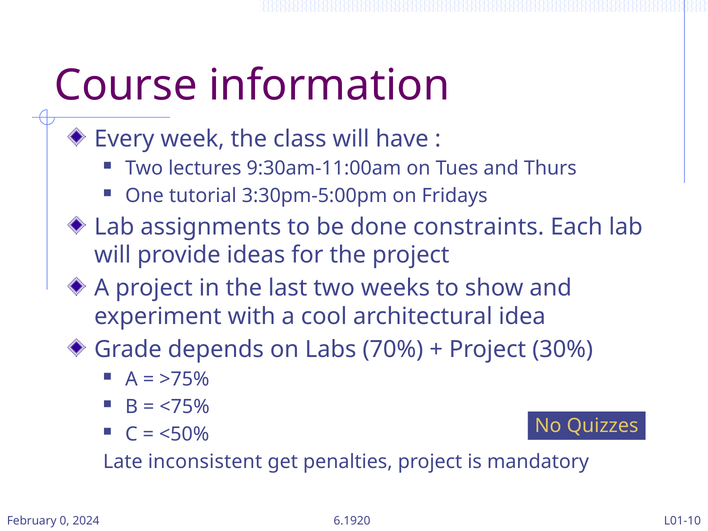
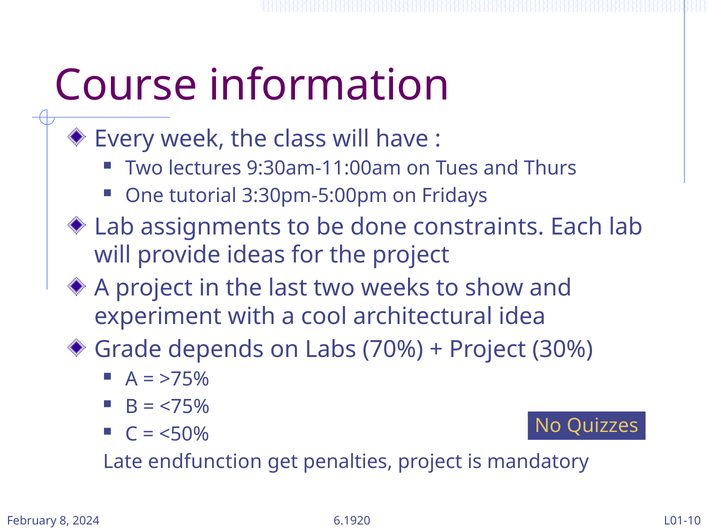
inconsistent: inconsistent -> endfunction (205, 462)
0: 0 -> 8 (65, 521)
